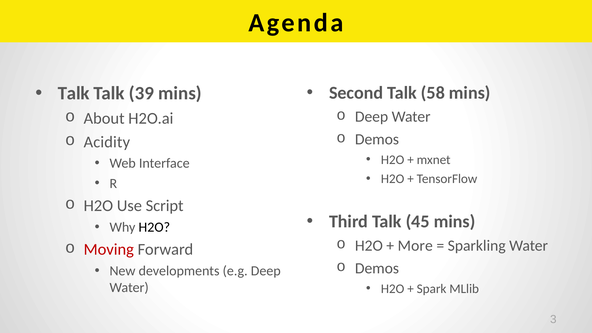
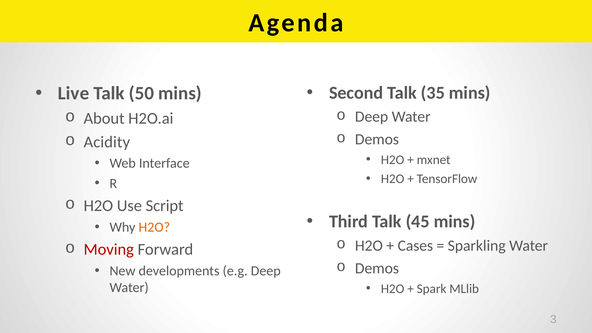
Talk: Talk -> Live (73, 93)
39: 39 -> 50 (141, 93)
58: 58 -> 35 (433, 93)
H2O colour: black -> orange (154, 227)
More: More -> Cases (415, 246)
